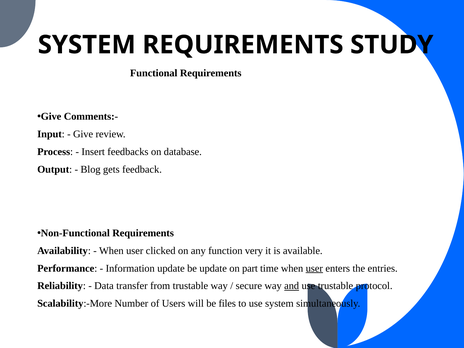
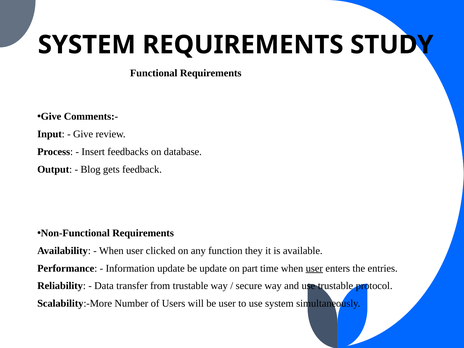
very: very -> they (254, 251)
and underline: present -> none (292, 286)
be files: files -> user (227, 303)
